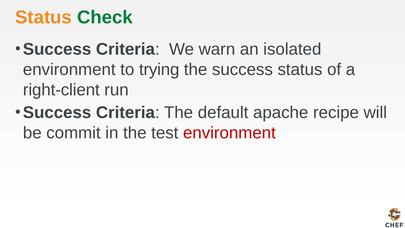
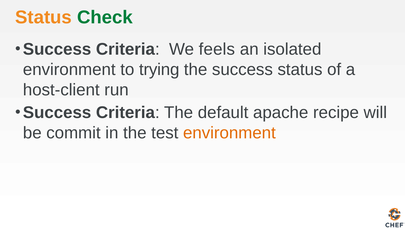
warn: warn -> feels (217, 49)
right-client: right-client -> host-client (61, 90)
environment colour: red -> orange (229, 133)
